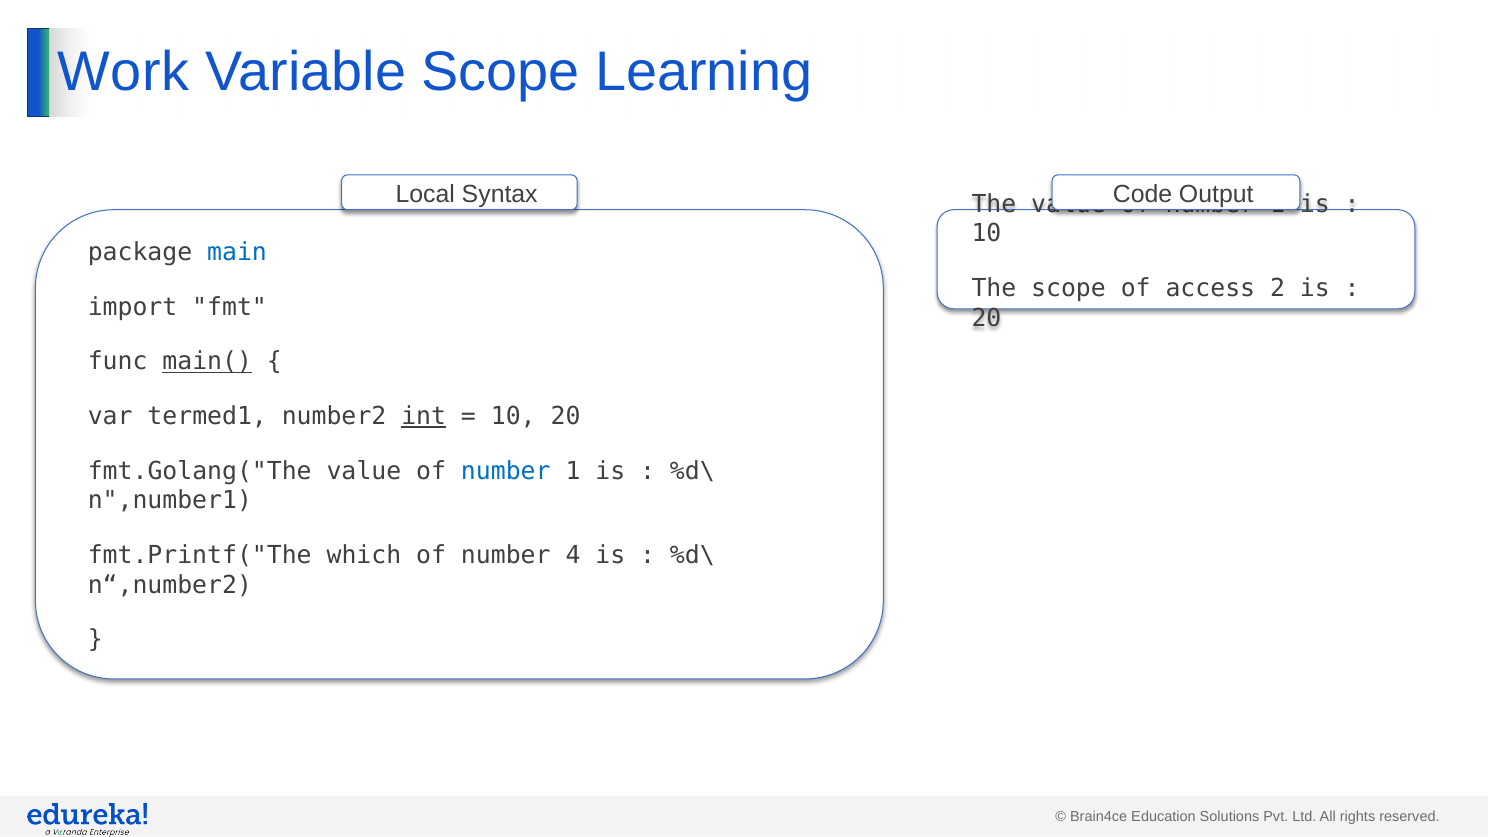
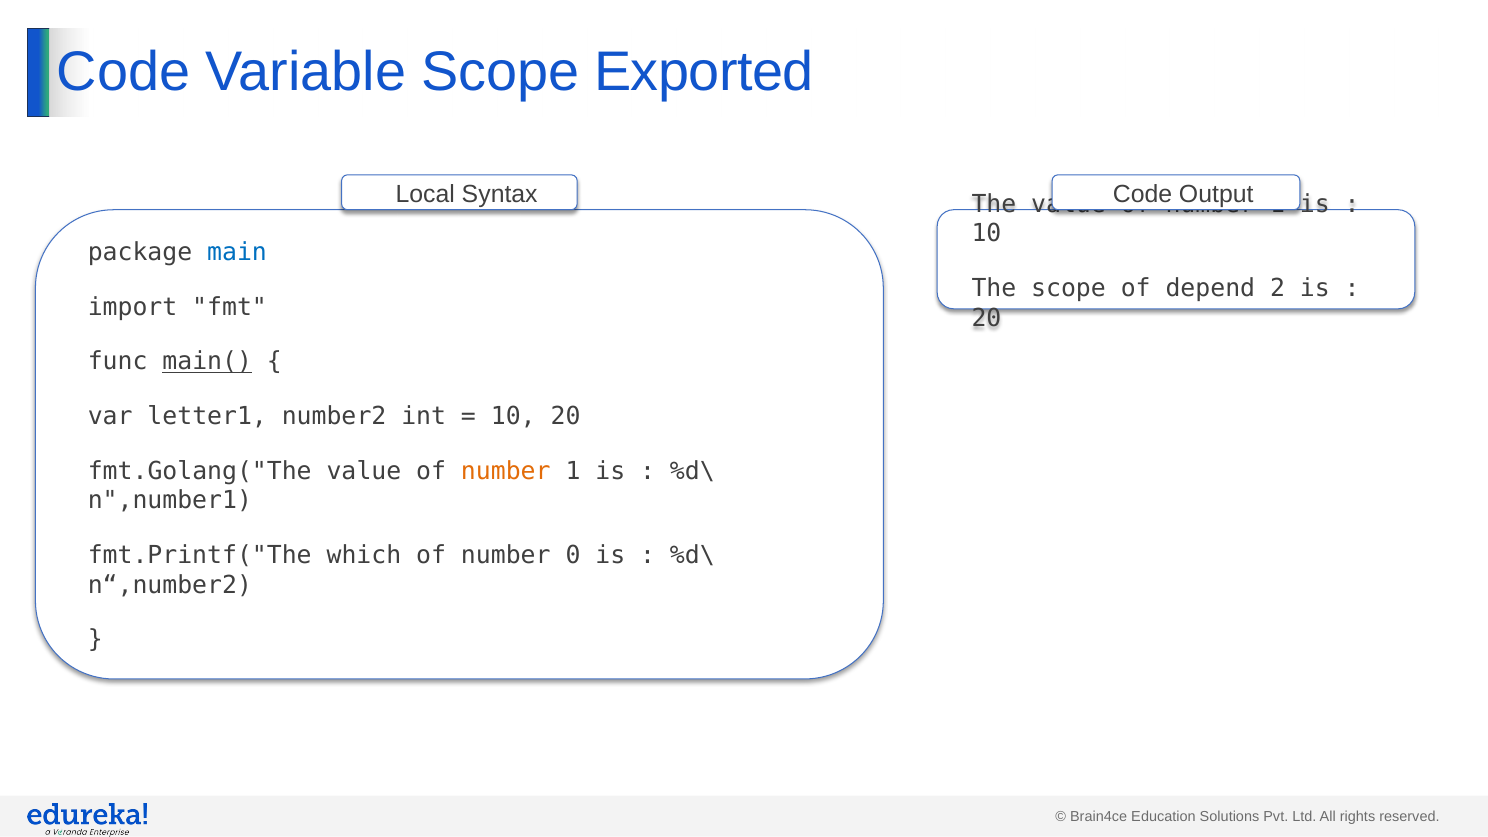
Work: Work -> Code (124, 72)
Learning: Learning -> Exported (704, 72)
access: access -> depend (1210, 288)
termed1: termed1 -> letter1 (207, 416)
int underline: present -> none (424, 416)
number colour: blue -> orange (506, 471)
4: 4 -> 0 (573, 555)
